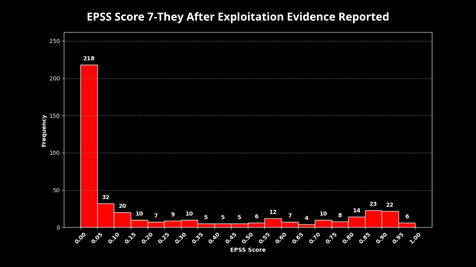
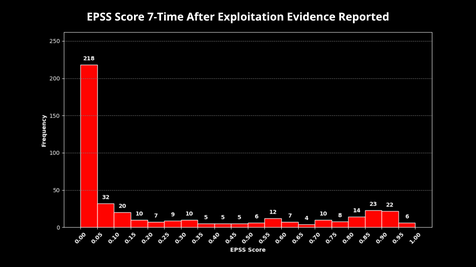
7-They: 7-They -> 7-Time (166, 17)
